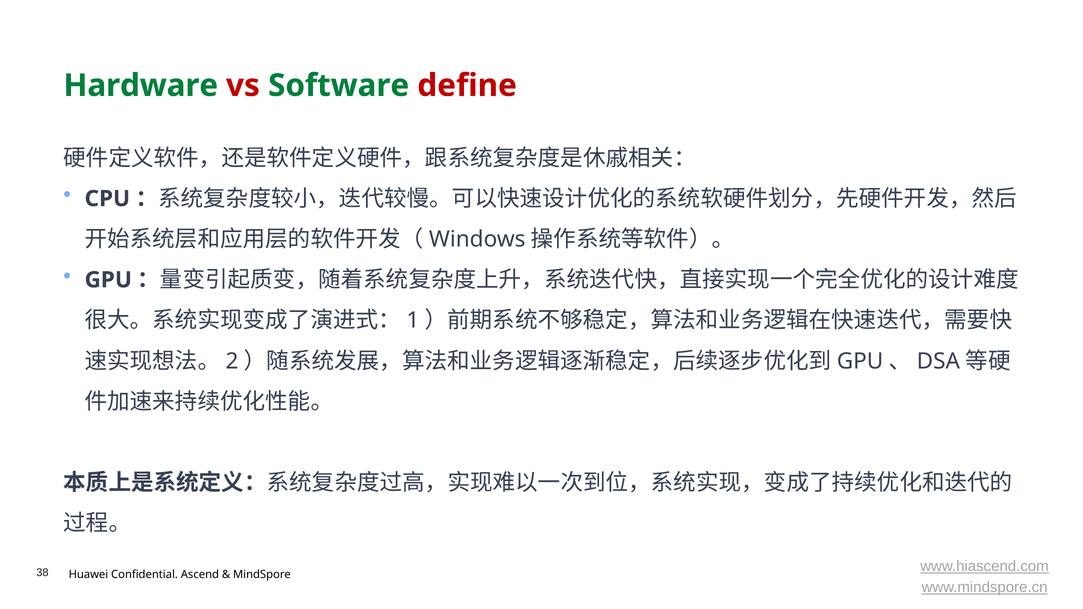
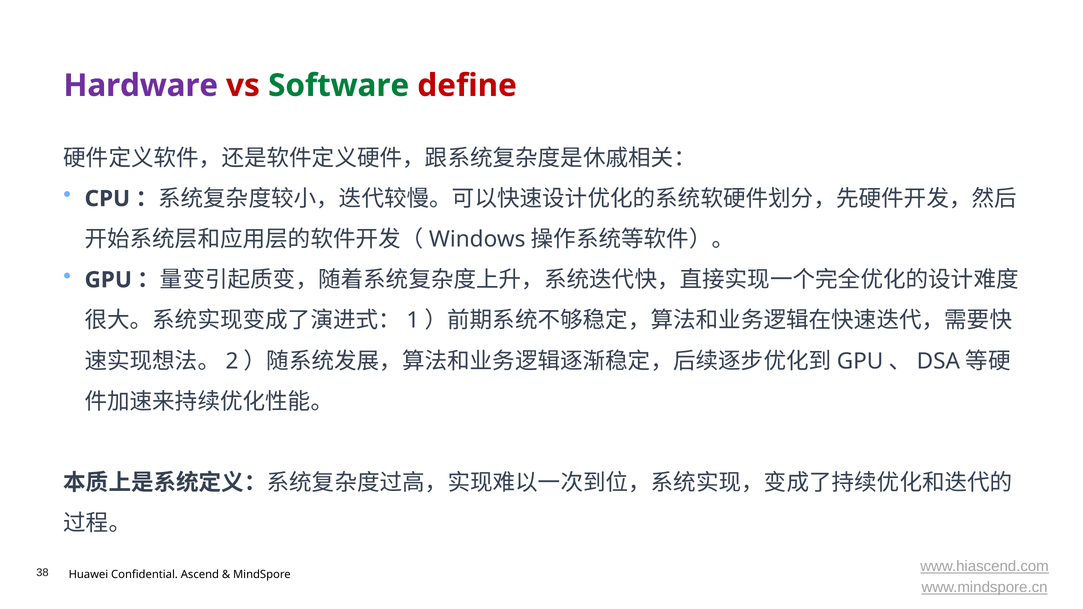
Hardware colour: green -> purple (141, 86)
